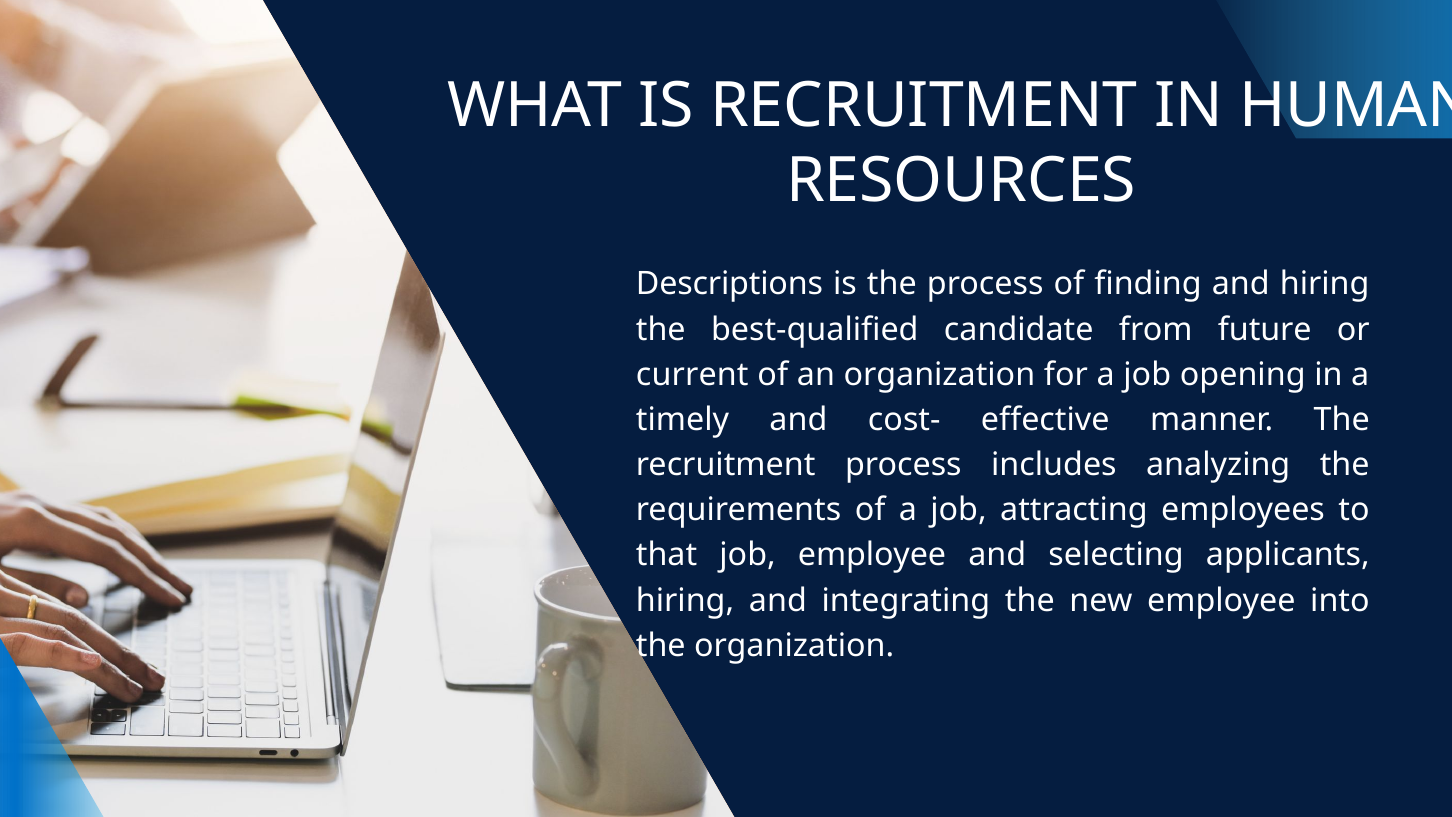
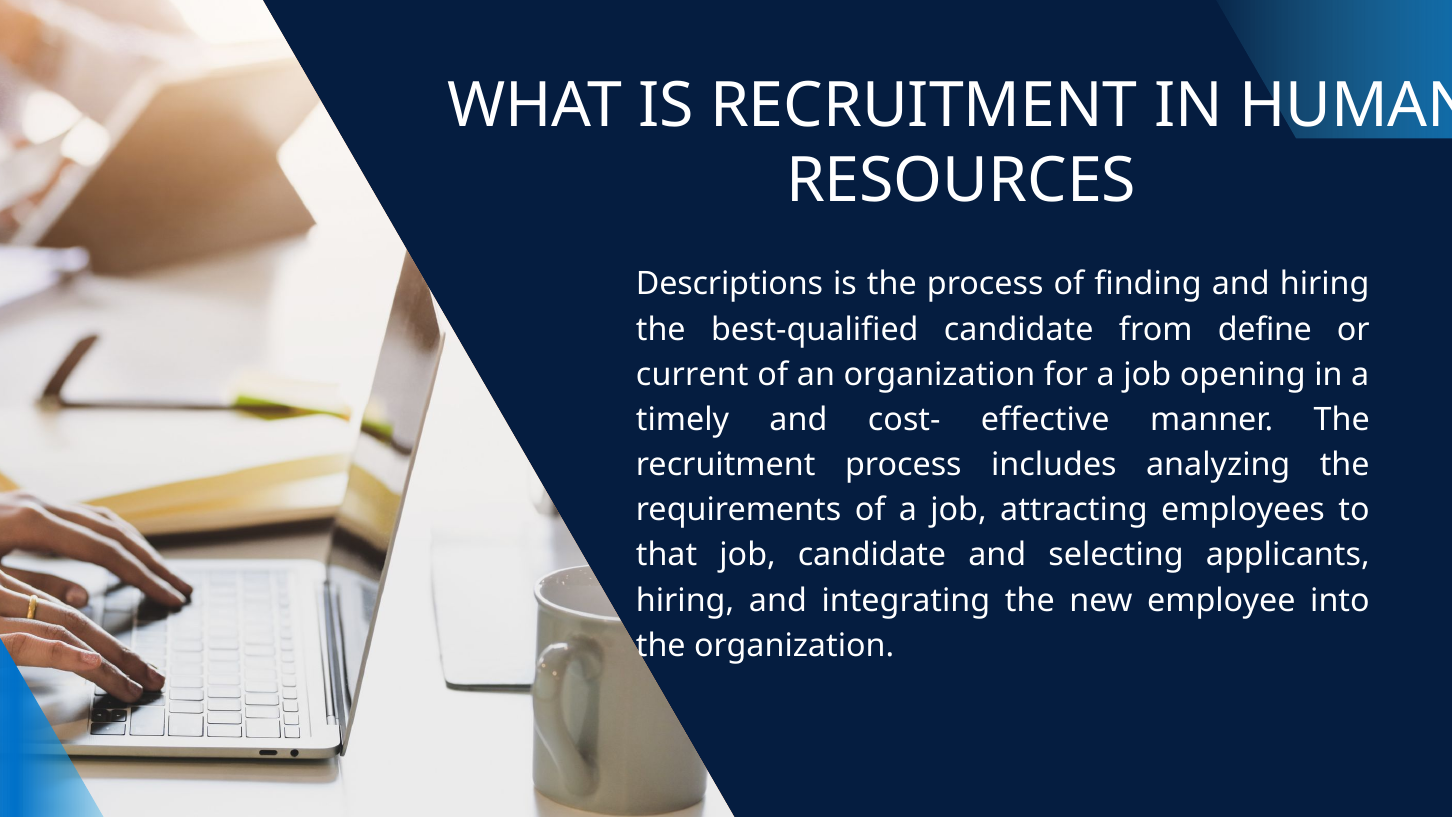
future: future -> define (1265, 329)
job employee: employee -> candidate (872, 555)
